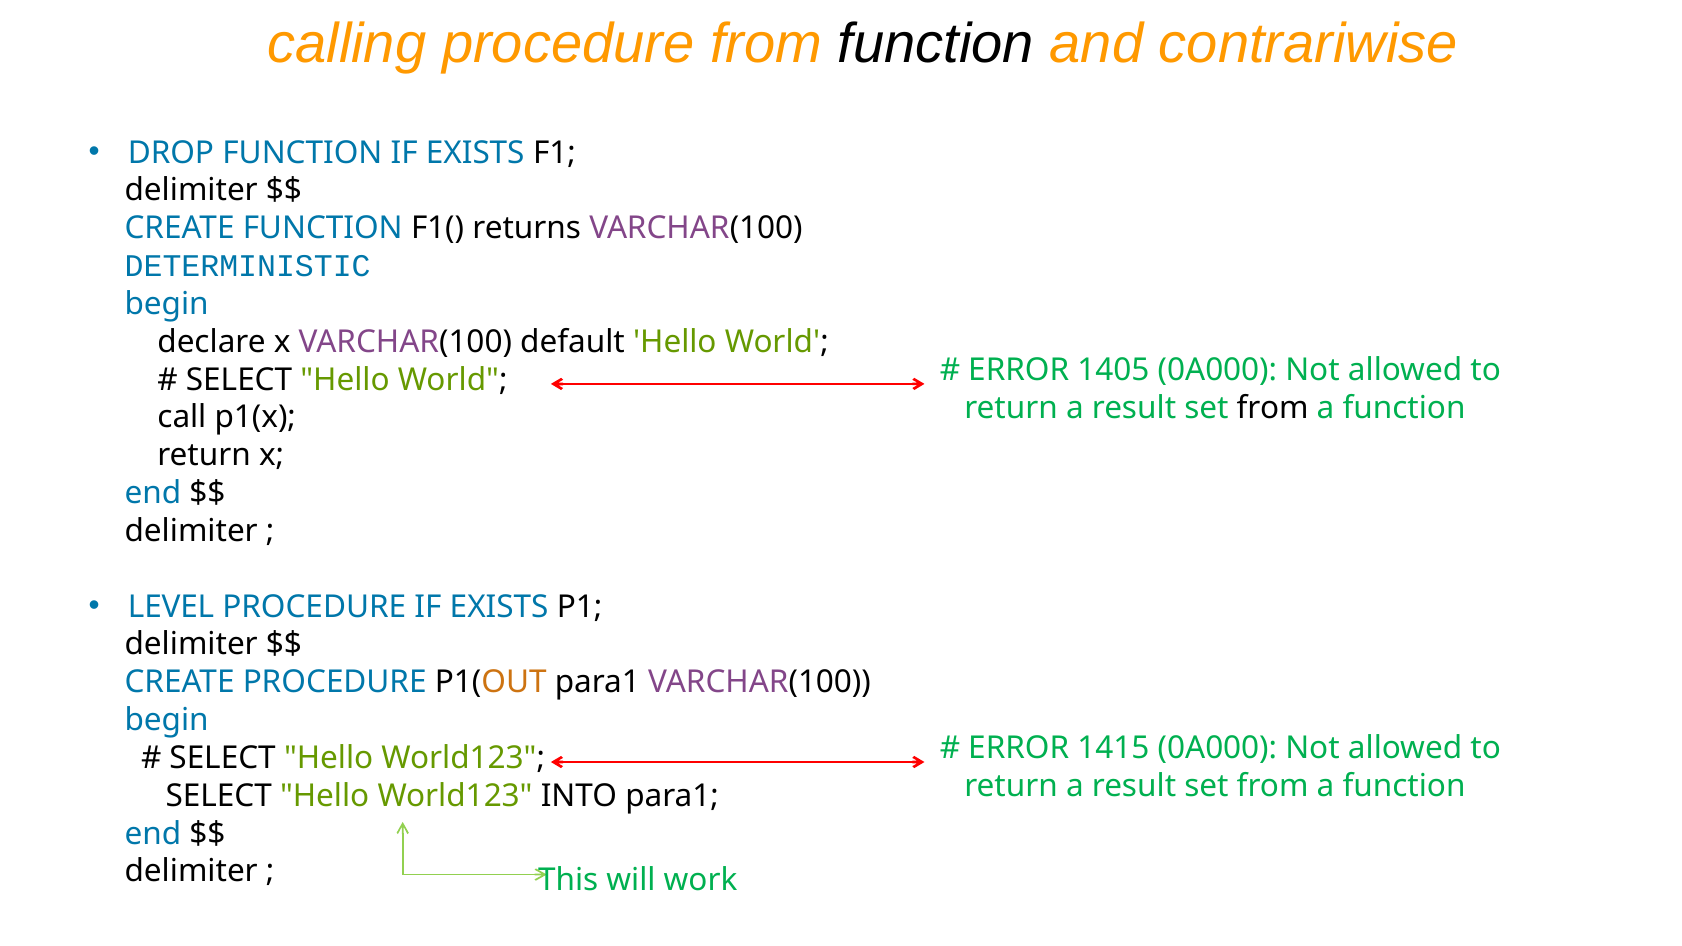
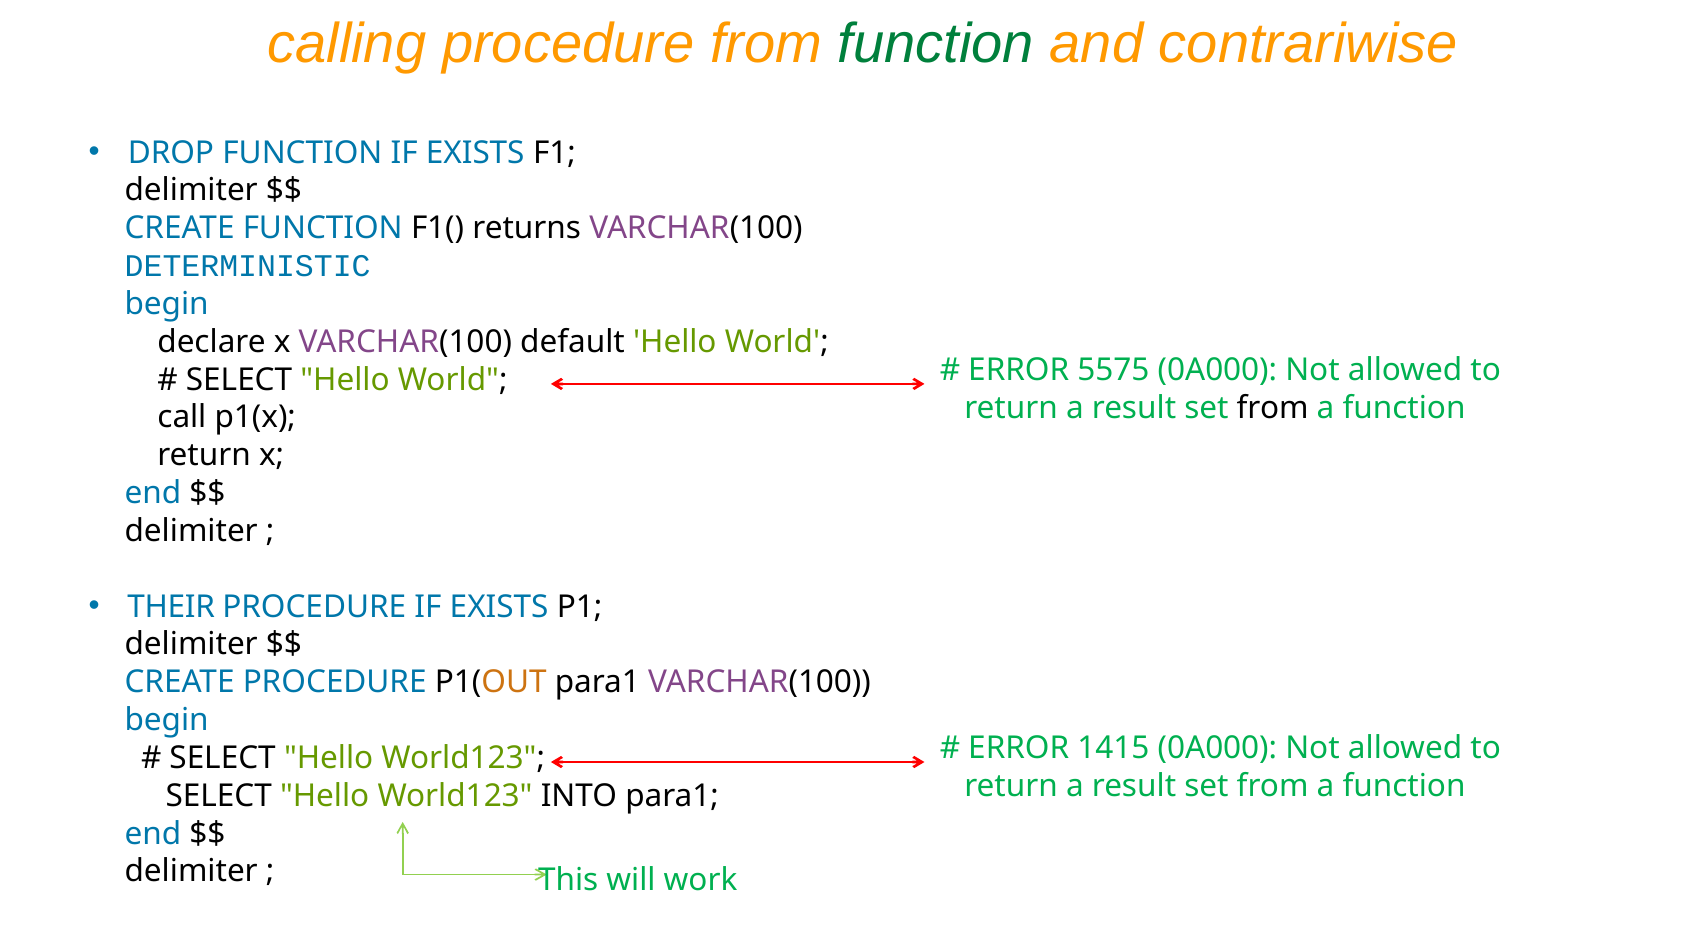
function colour: black -> green (936, 44)
1405: 1405 -> 5575 (1113, 371)
LEVEL: LEVEL -> THEIR (171, 607)
